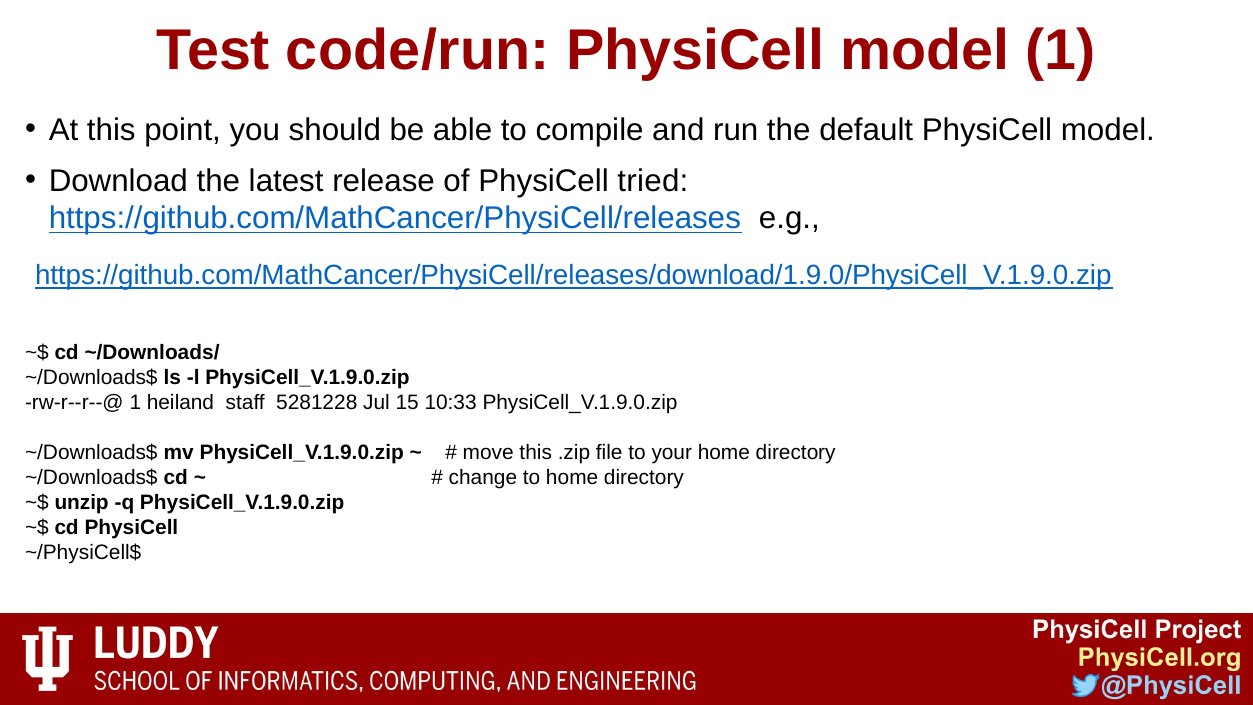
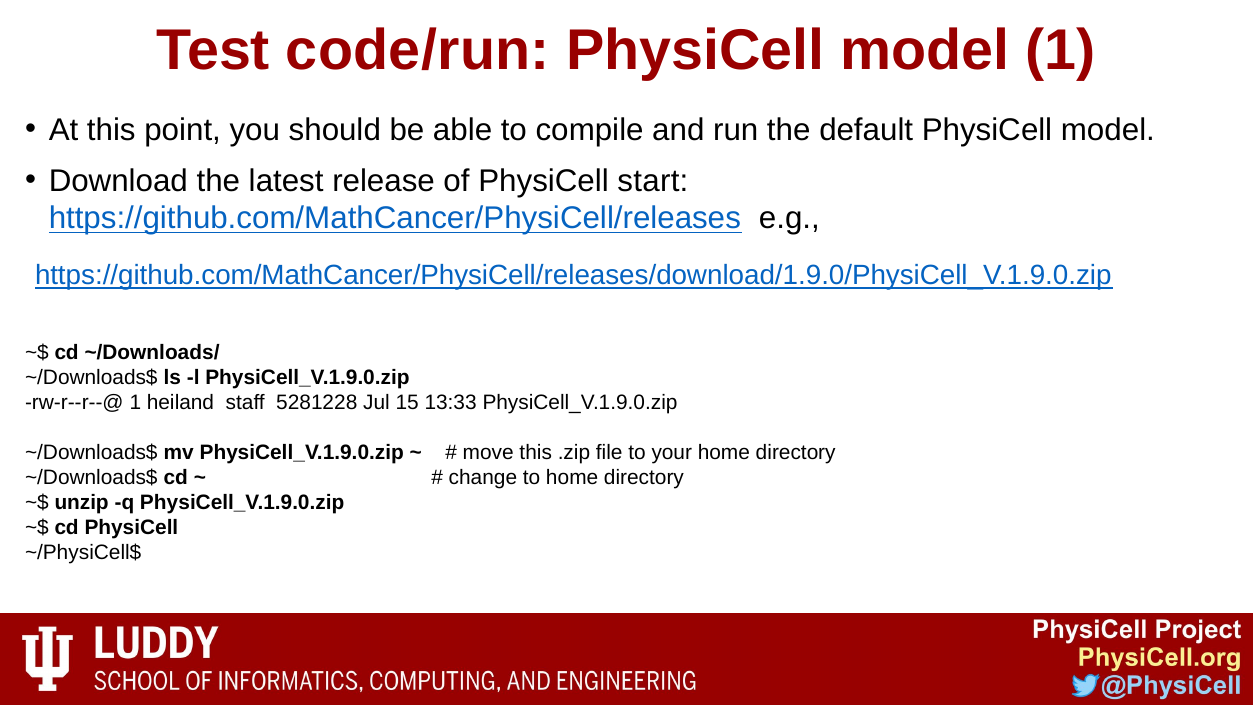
tried: tried -> start (653, 181)
10:33: 10:33 -> 13:33 (451, 403)
